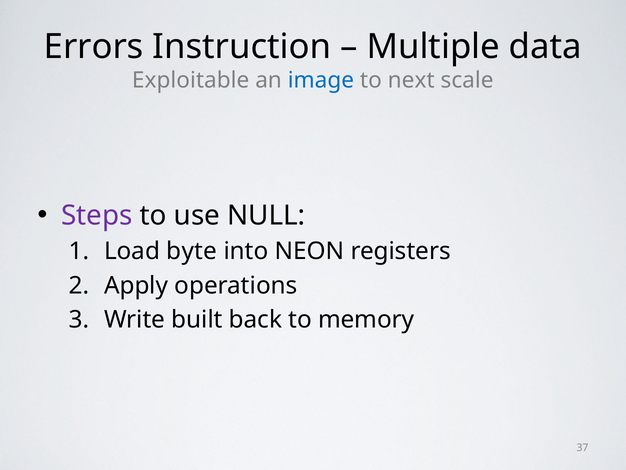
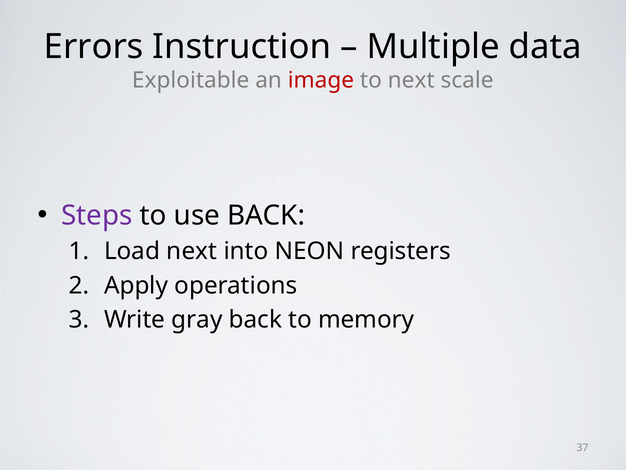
image colour: blue -> red (321, 80)
use NULL: NULL -> BACK (266, 215)
Load byte: byte -> next (192, 251)
built: built -> gray (197, 319)
